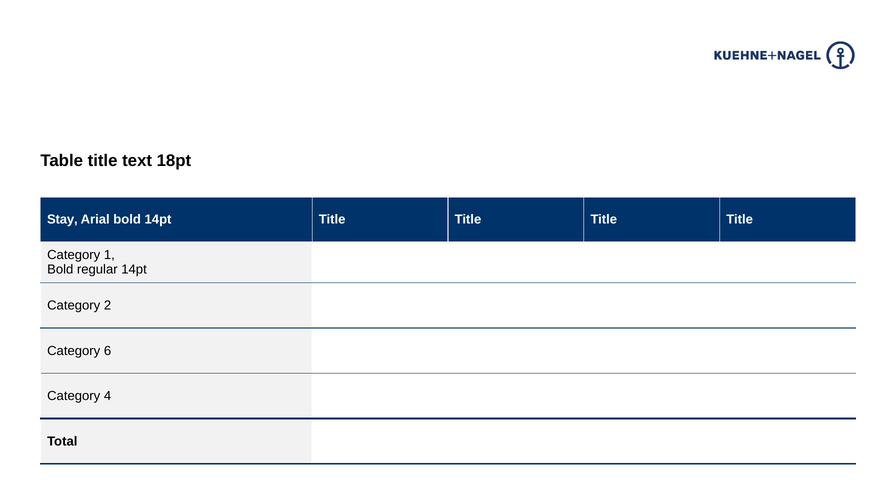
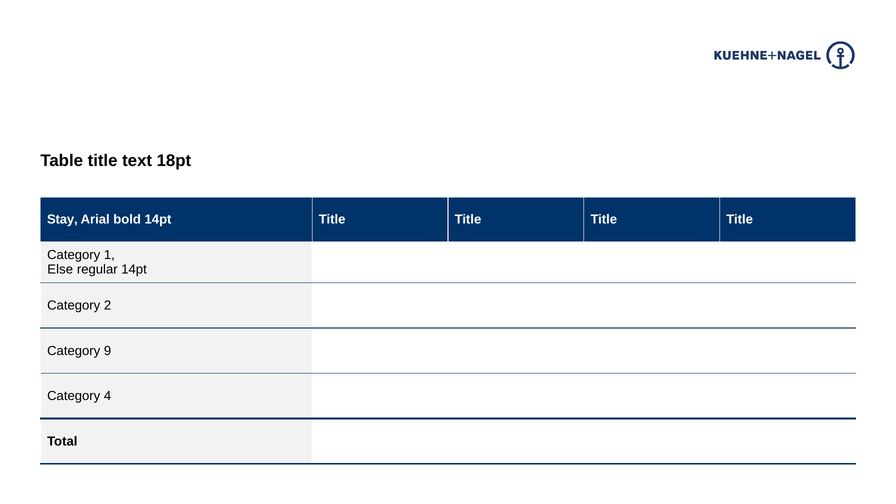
Bold: Bold -> Else (60, 270)
6: 6 -> 9 (108, 351)
